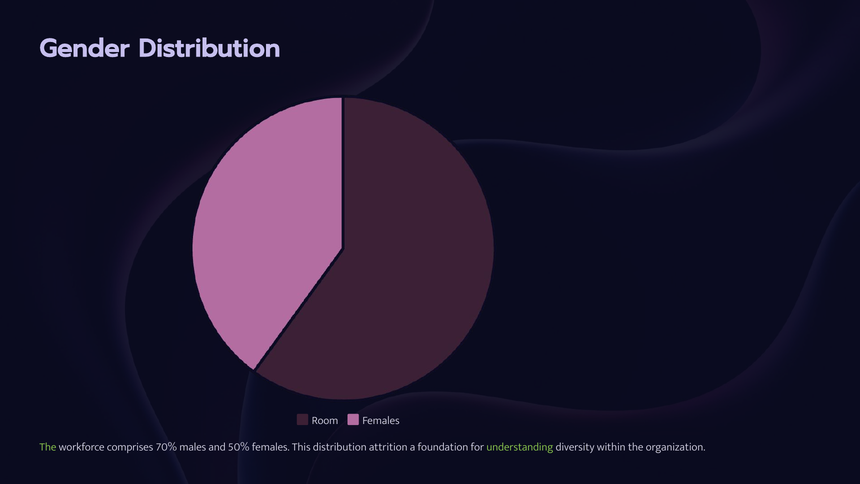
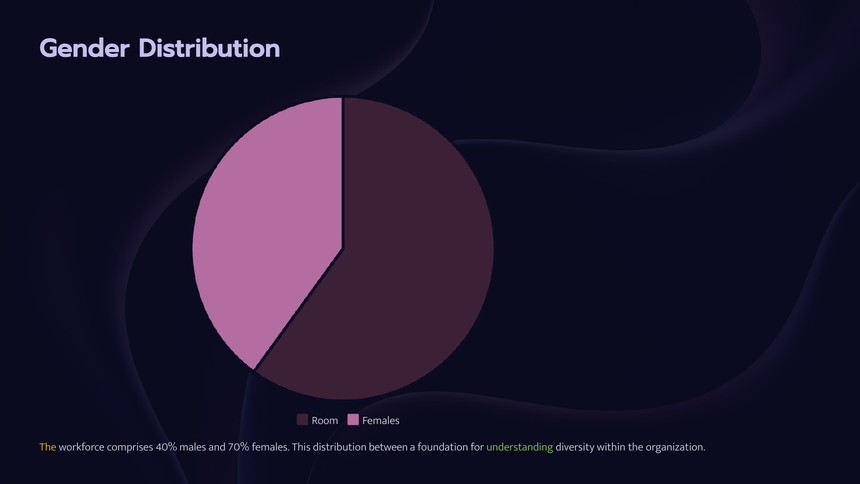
The colour: light green -> yellow (48, 447)
70%: 70% -> 40% (166, 447)
50%: 50% -> 70% (239, 447)
attrition: attrition -> between (388, 447)
